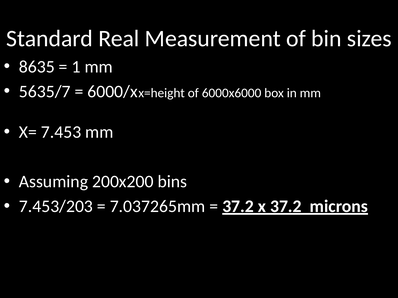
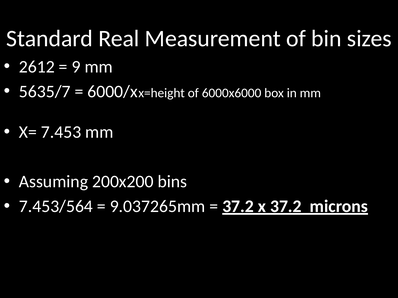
8635: 8635 -> 2612 (37, 67)
1: 1 -> 9 (76, 67)
7.453/203: 7.453/203 -> 7.453/564 (56, 207)
7.037265mm: 7.037265mm -> 9.037265mm (158, 207)
